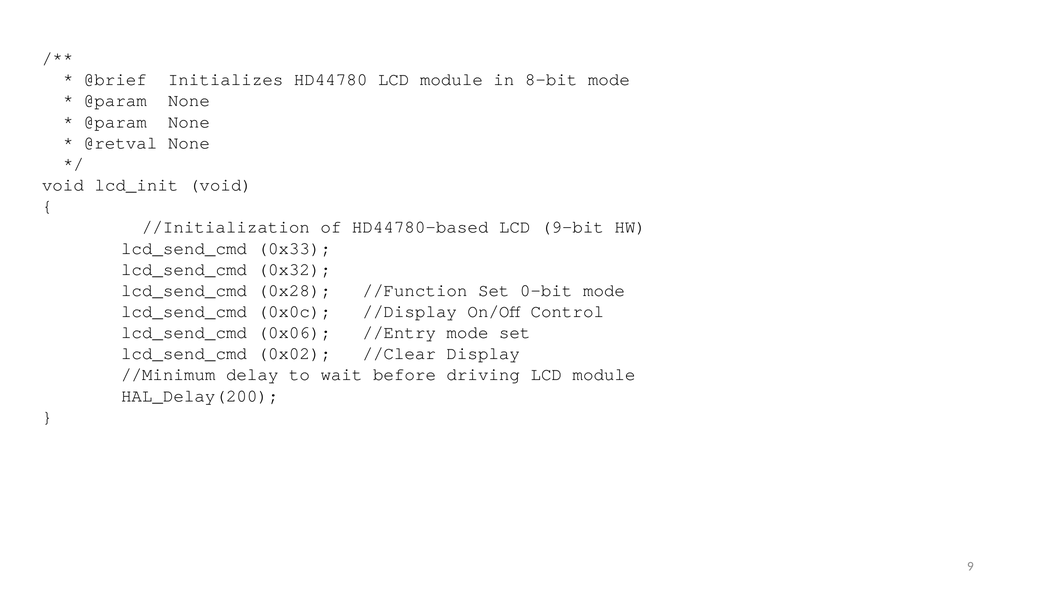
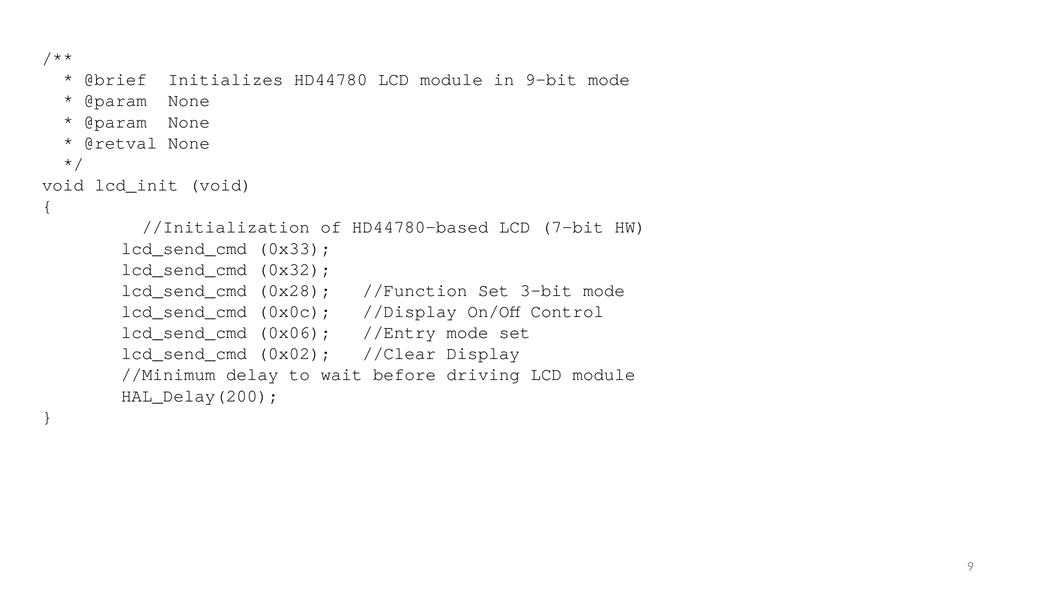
8-bit: 8-bit -> 9-bit (551, 80)
9-bit: 9-bit -> 7-bit (572, 227)
0-bit: 0-bit -> 3-bit (546, 290)
